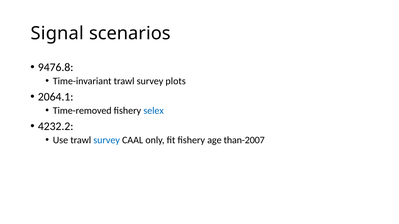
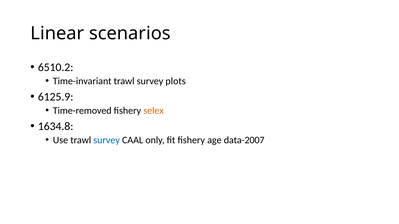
Signal: Signal -> Linear (57, 34)
9476.8: 9476.8 -> 6510.2 (56, 67)
2064.1: 2064.1 -> 6125.9 (56, 97)
selex colour: blue -> orange (154, 111)
4232.2: 4232.2 -> 1634.8 (56, 127)
than-2007: than-2007 -> data-2007 (244, 140)
